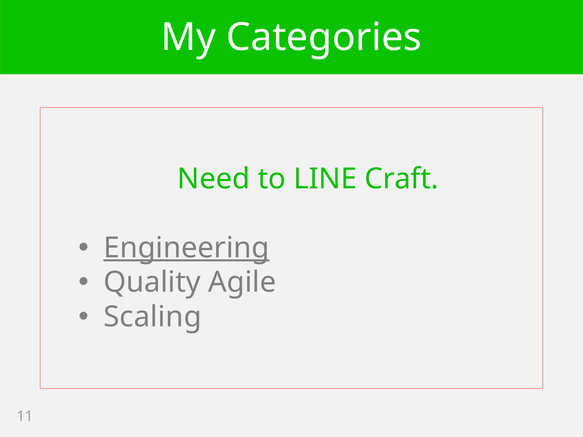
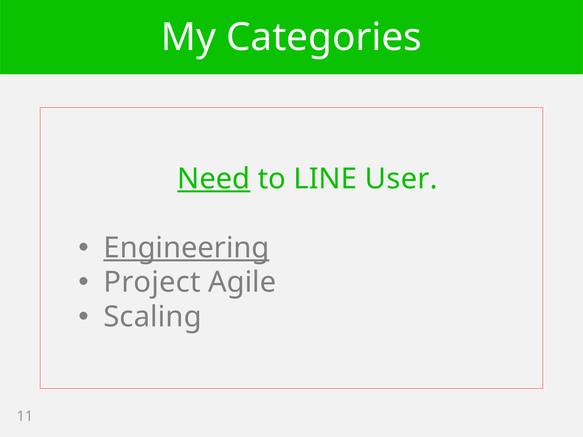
Need underline: none -> present (214, 179)
Craft: Craft -> User (401, 179)
Quality: Quality -> Project (152, 282)
